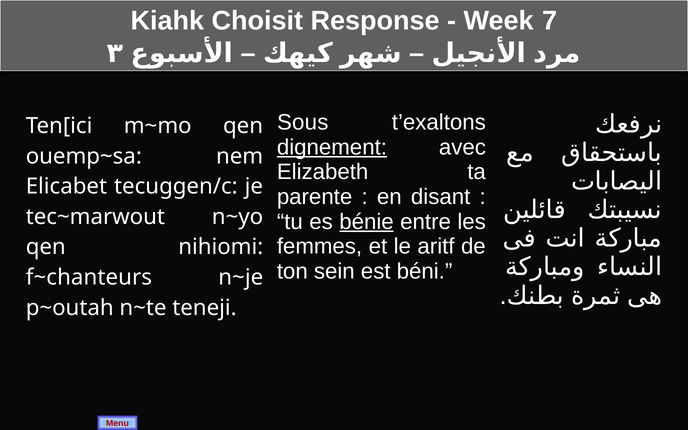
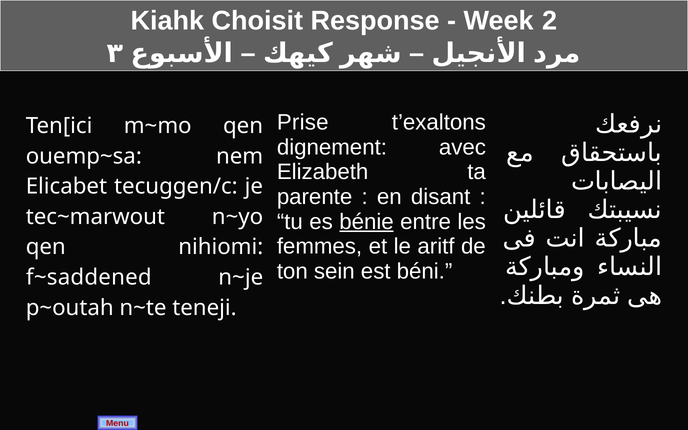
7: 7 -> 2 (550, 21)
Sous: Sous -> Prise (303, 122)
dignement underline: present -> none (332, 147)
f~chanteurs: f~chanteurs -> f~saddened (89, 277)
